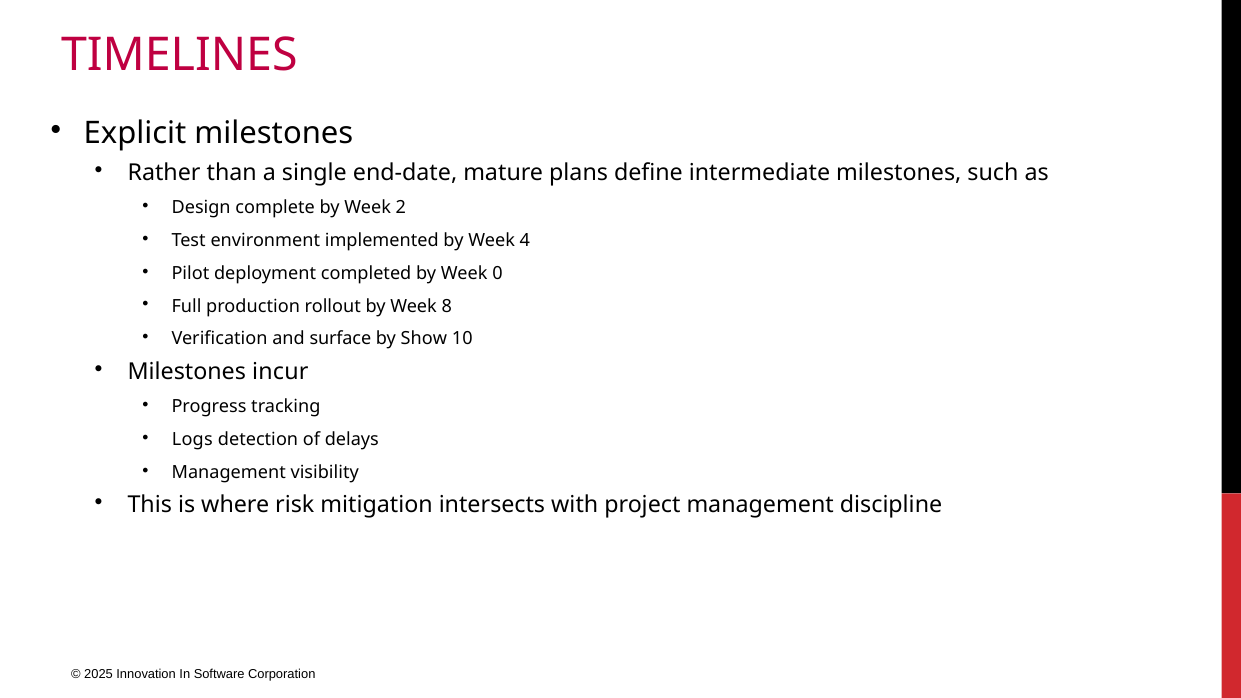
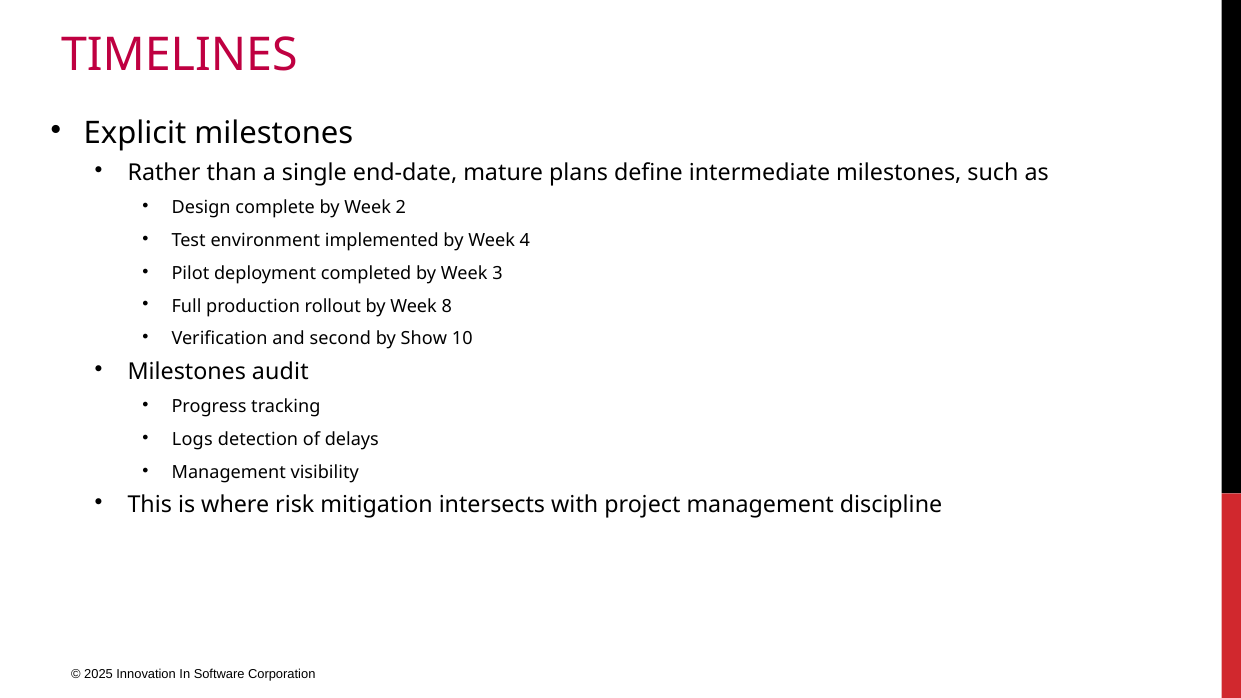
0: 0 -> 3 (497, 274)
surface: surface -> second (340, 339)
incur: incur -> audit (280, 372)
